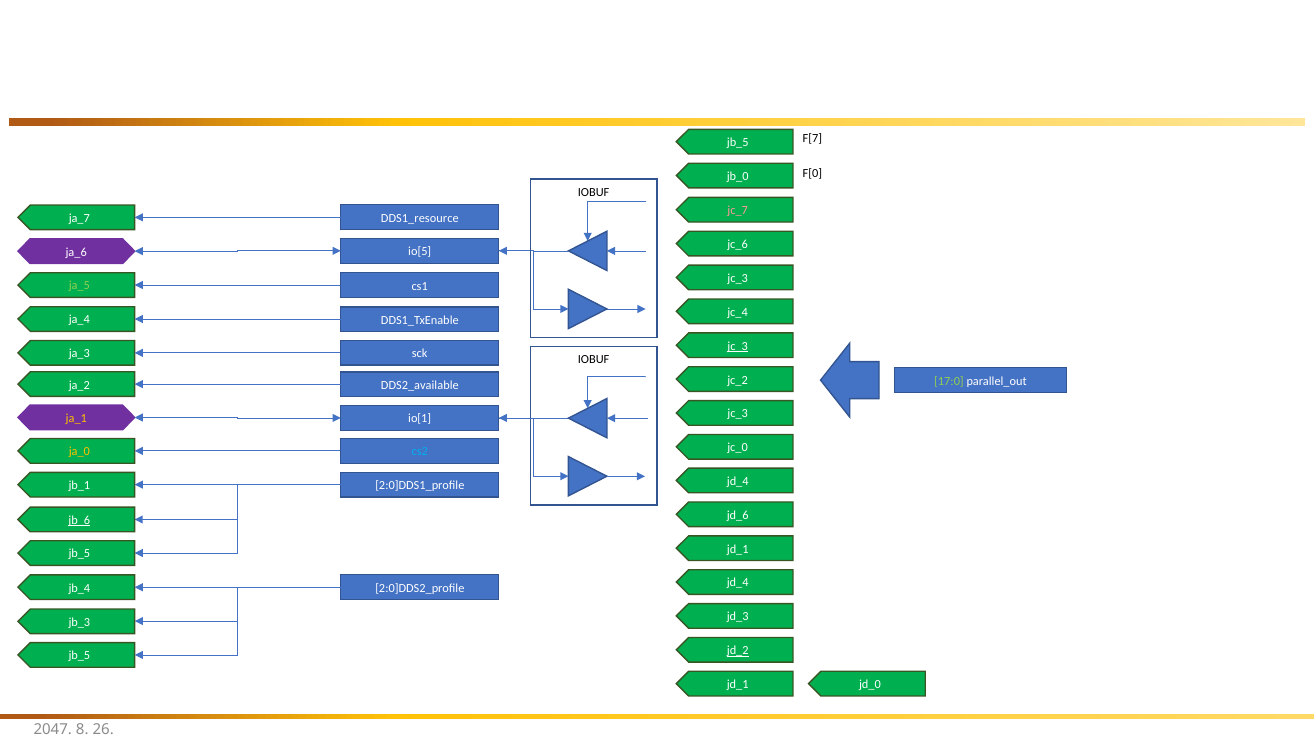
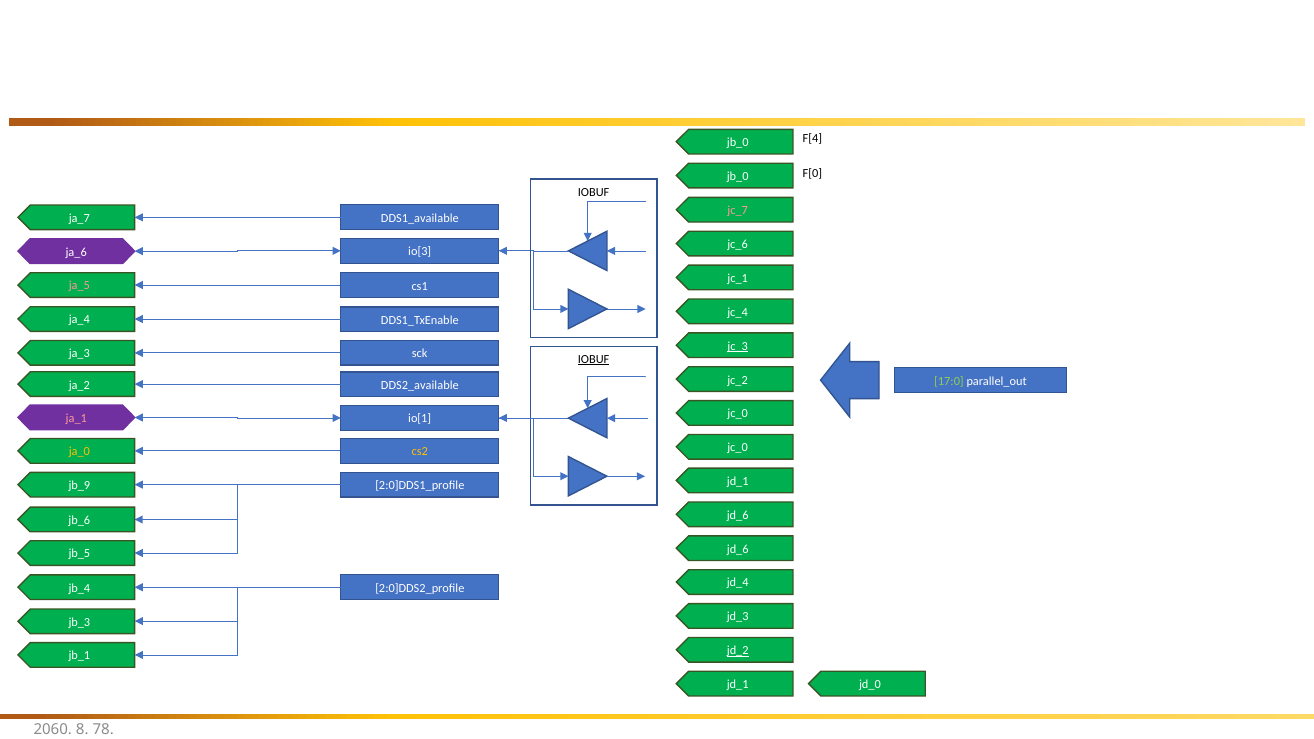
F[7: F[7 -> F[4 (812, 139)
jb_5: jb_5 -> jb_0 (738, 143)
DDS1_resource: DDS1_resource -> DDS1_available (420, 218)
io[5: io[5 -> io[3 (420, 252)
jc_3: jc_3 -> jc_1 (738, 278)
ja_5 colour: light green -> pink (79, 286)
IOBUF underline: none -> present (594, 359)
jc_3: jc_3 -> jc_0 (738, 414)
ja_1 colour: yellow -> pink (76, 418)
cs2 colour: light blue -> yellow (420, 452)
jd_4: jd_4 -> jd_1 (738, 481)
jb_1: jb_1 -> jb_9 (79, 486)
jb_6 underline: present -> none (79, 520)
jd_1: jd_1 -> jd_6 (738, 549)
jb_5: jb_5 -> jb_1 (79, 656)
2047: 2047 -> 2060 (53, 729)
26: 26 -> 78 (103, 729)
